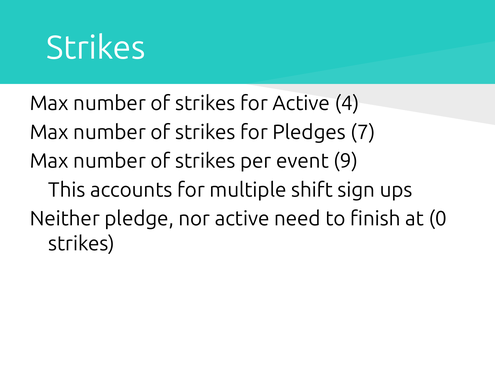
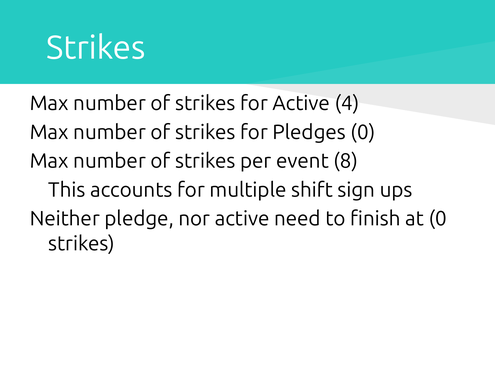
Pledges 7: 7 -> 0 (363, 132)
9: 9 -> 8 (346, 161)
